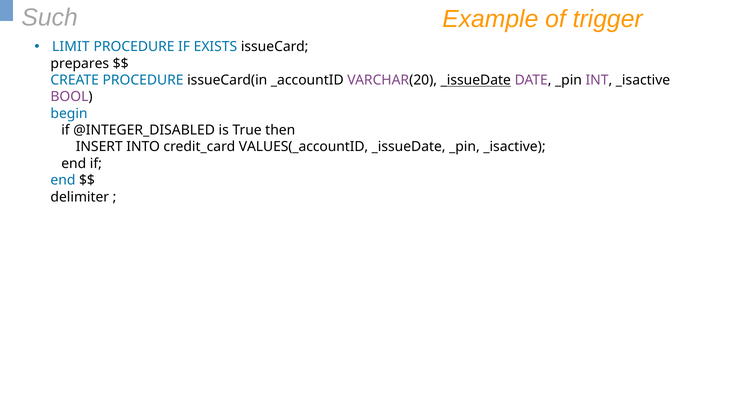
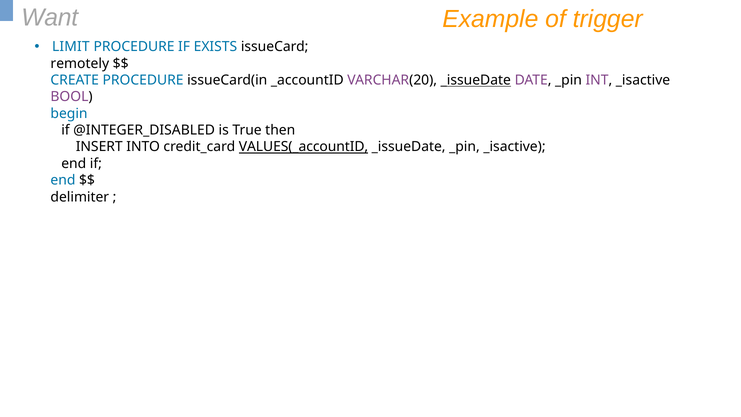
Such: Such -> Want (50, 18)
prepares: prepares -> remotely (80, 63)
VALUES(_accountID underline: none -> present (304, 147)
